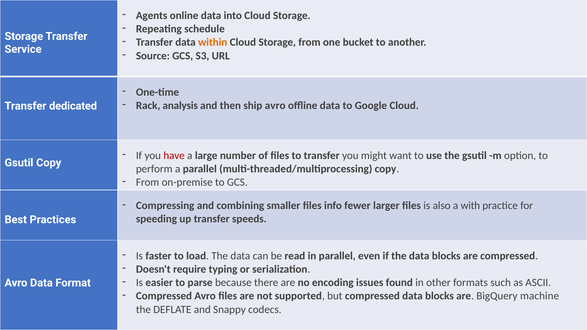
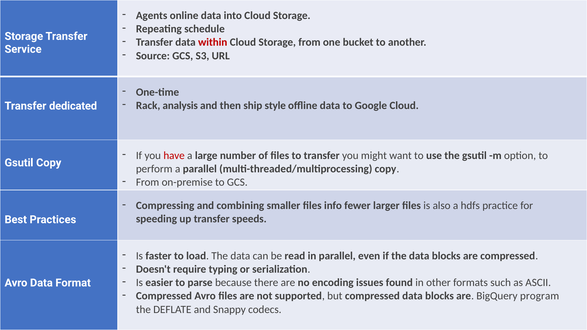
within colour: orange -> red (213, 42)
ship avro: avro -> style (275, 106)
with: with -> hdfs (470, 206)
machine: machine -> program (540, 296)
